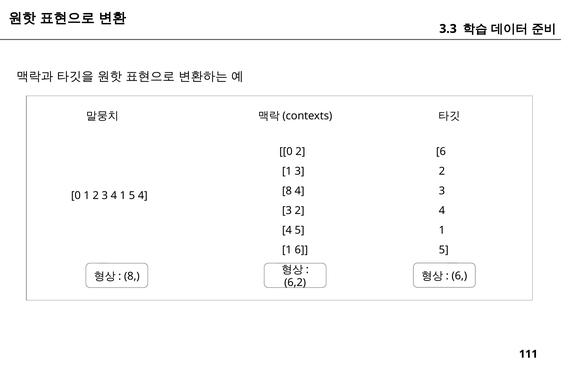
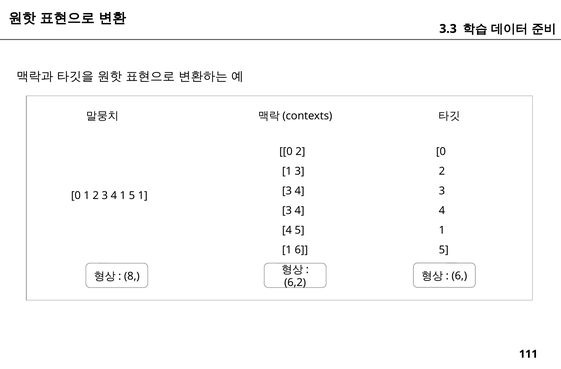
6: 6 -> 0 (441, 151)
8: 8 -> 3 (287, 191)
1 5 4: 4 -> 1 (143, 195)
2: 2 -> 4 (300, 210)
